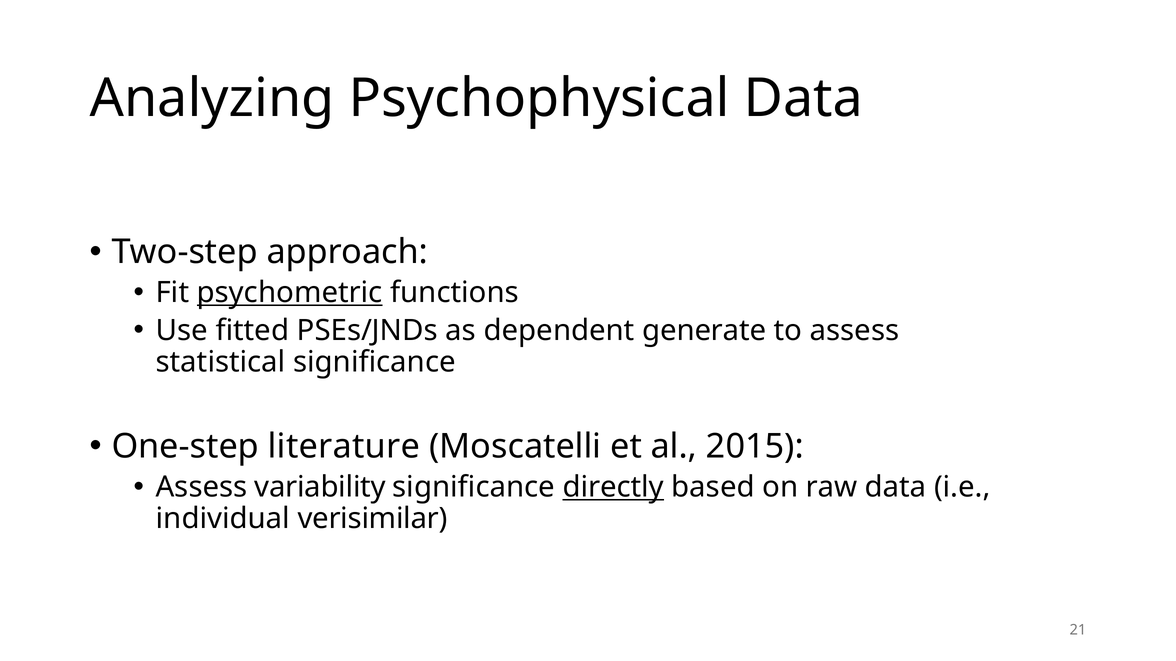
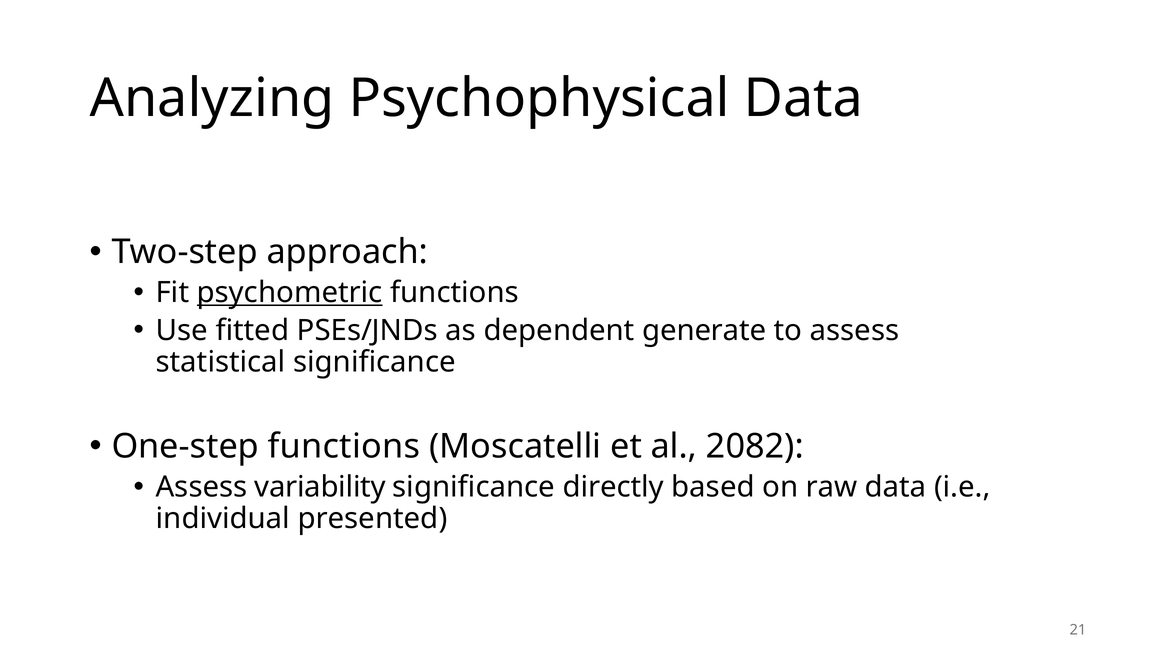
One-step literature: literature -> functions (344, 447)
2015: 2015 -> 2082 (755, 447)
directly underline: present -> none (613, 487)
verisimilar: verisimilar -> presented (372, 519)
